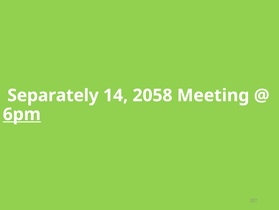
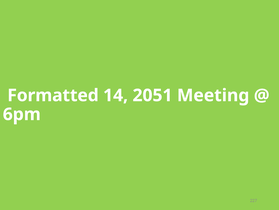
Separately: Separately -> Formatted (53, 95)
2058: 2058 -> 2051 (152, 95)
6pm underline: present -> none (22, 114)
